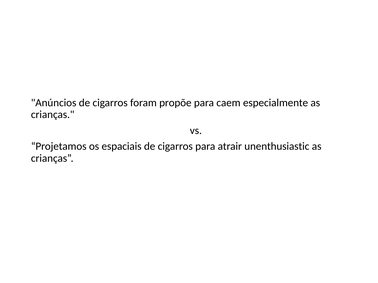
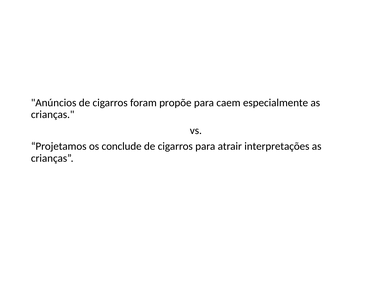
espaciais: espaciais -> conclude (122, 147)
unenthusiastic: unenthusiastic -> interpretações (277, 147)
